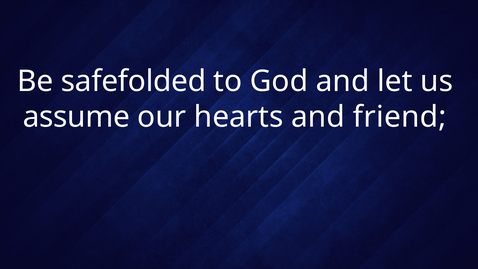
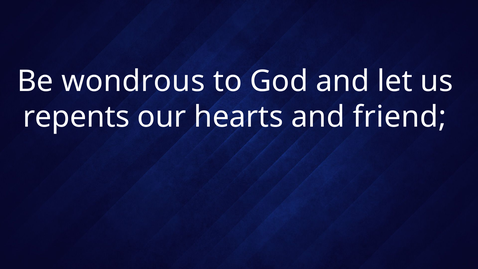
safefolded: safefolded -> wondrous (133, 81)
assume: assume -> repents (76, 117)
